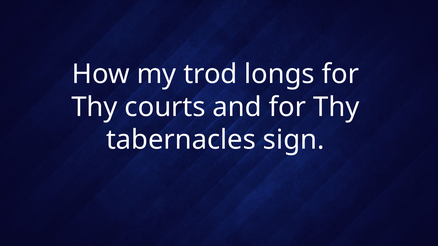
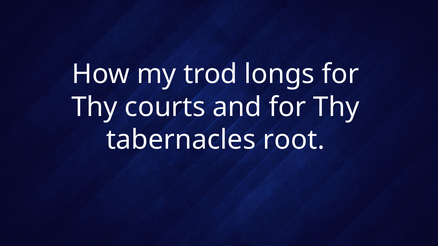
sign: sign -> root (294, 140)
